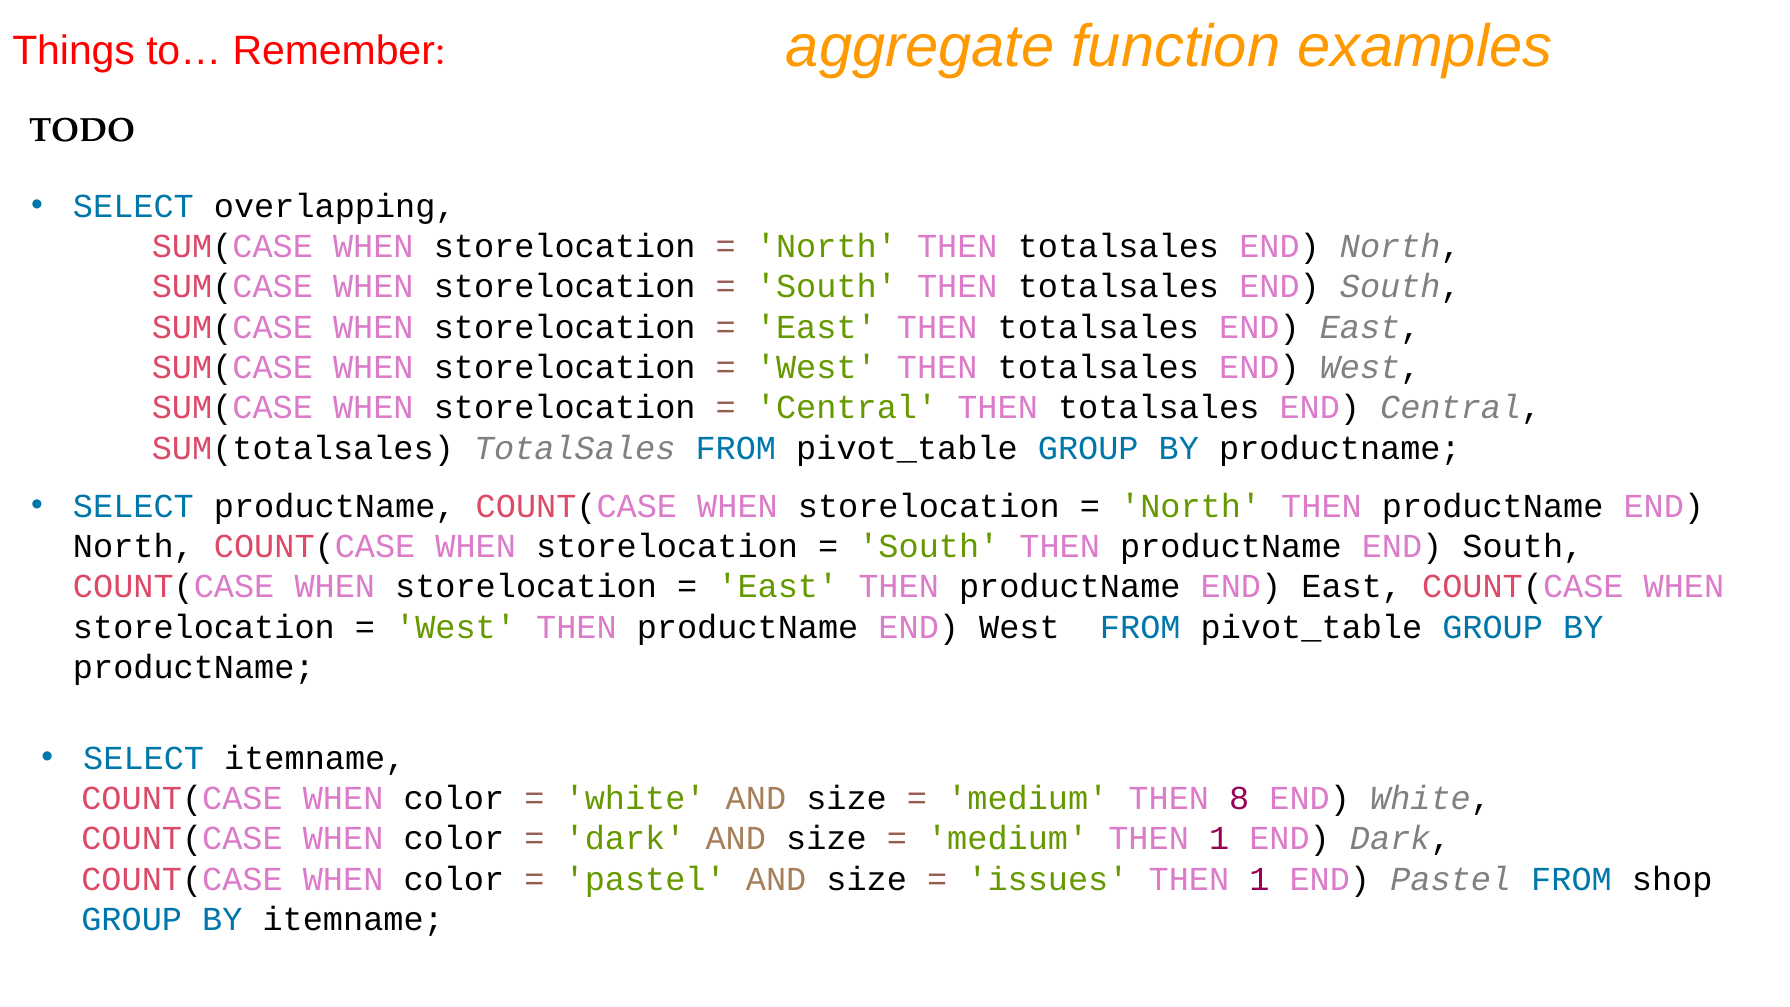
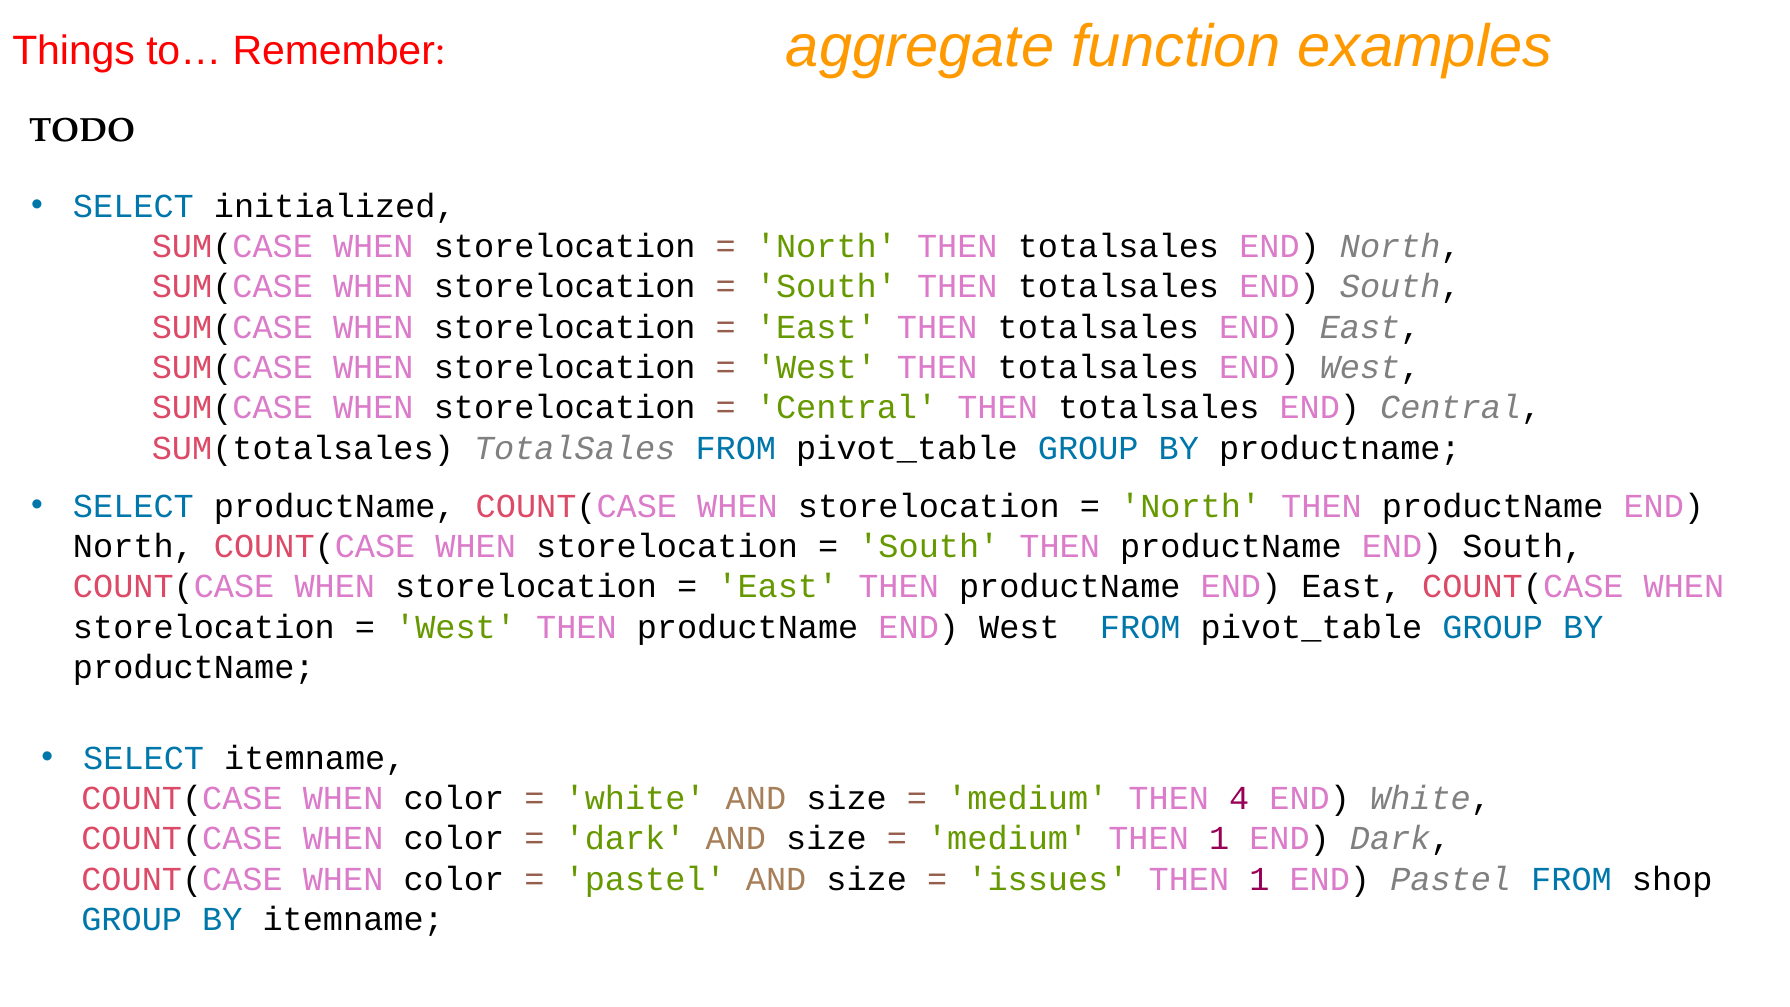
overlapping: overlapping -> initialized (335, 206)
8: 8 -> 4 (1239, 798)
